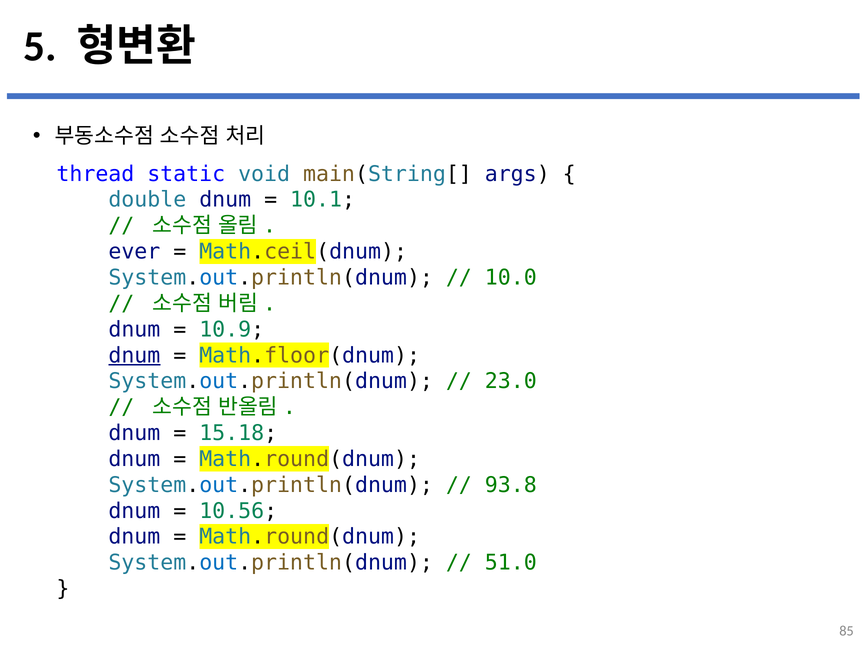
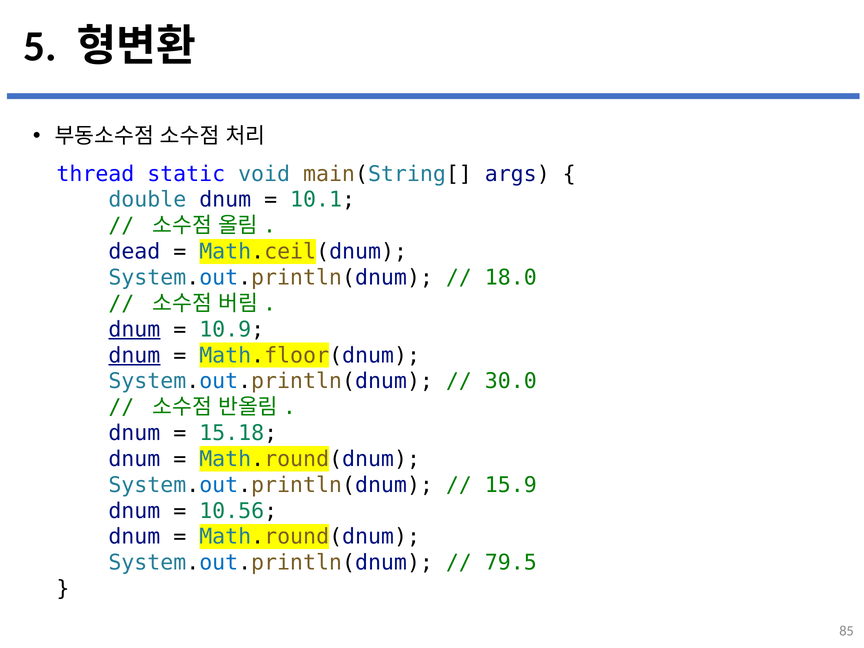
ever: ever -> dead (134, 252)
10.0: 10.0 -> 18.0 (511, 278)
dnum underline: none -> present (134, 329)
23.0: 23.0 -> 30.0 (511, 381)
93.8: 93.8 -> 15.9 (511, 485)
51.0: 51.0 -> 79.5 (511, 563)
